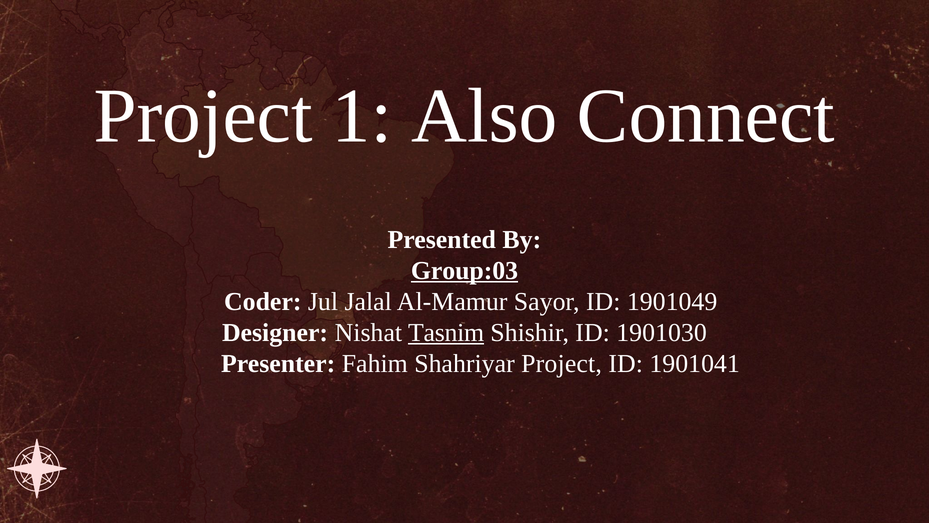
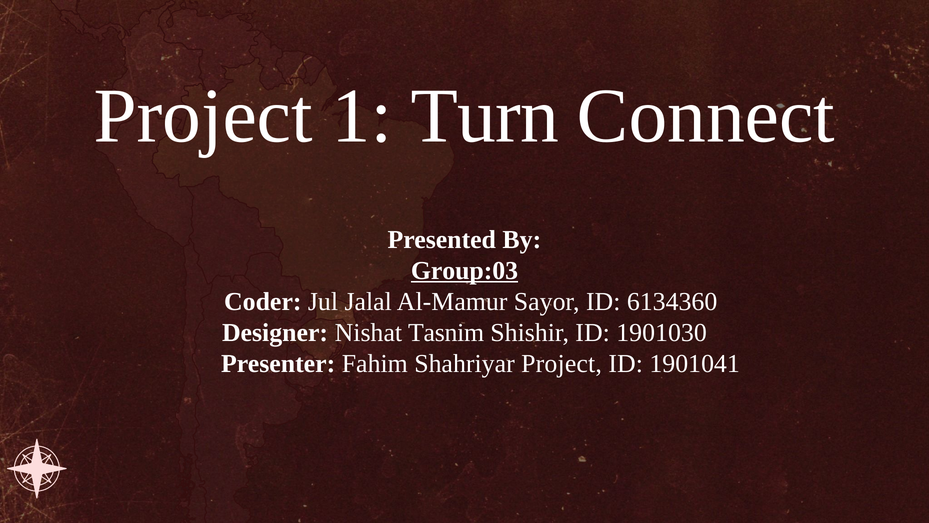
Also: Also -> Turn (485, 116)
1901049: 1901049 -> 6134360 (672, 301)
Tasnim underline: present -> none (446, 332)
